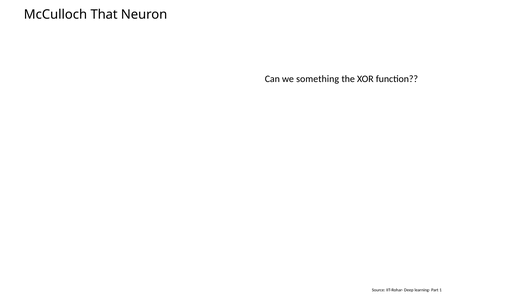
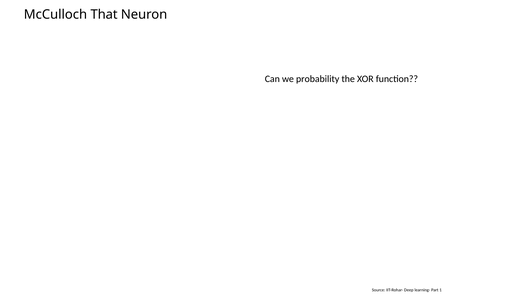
something: something -> probability (318, 79)
